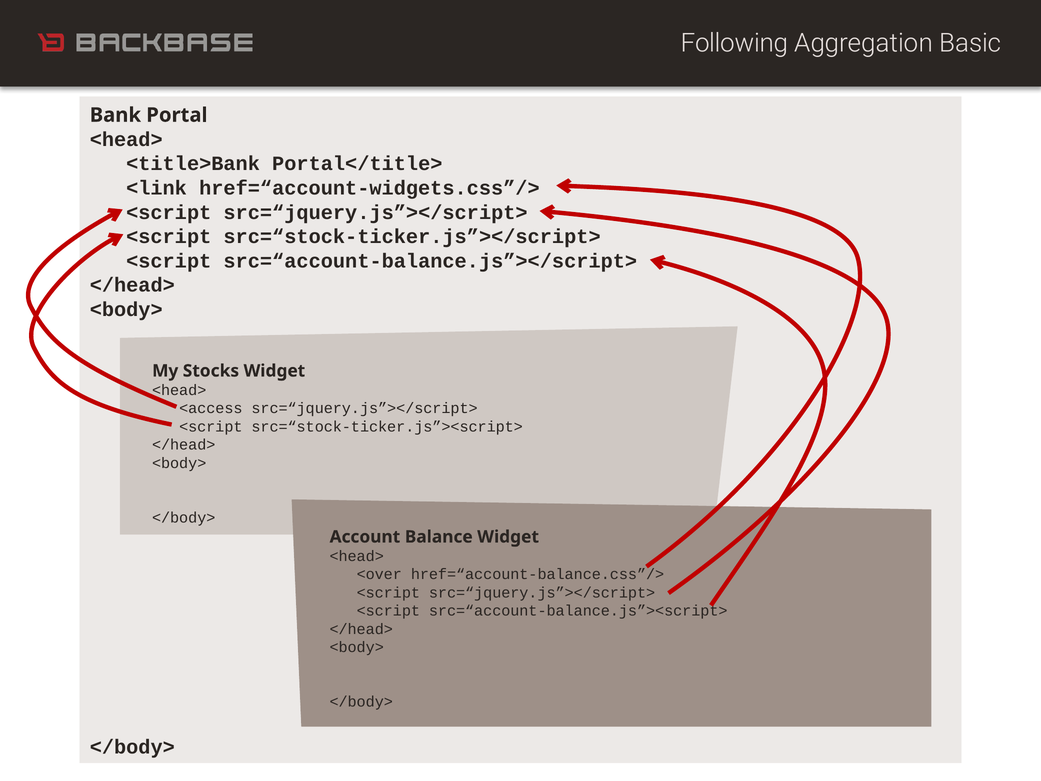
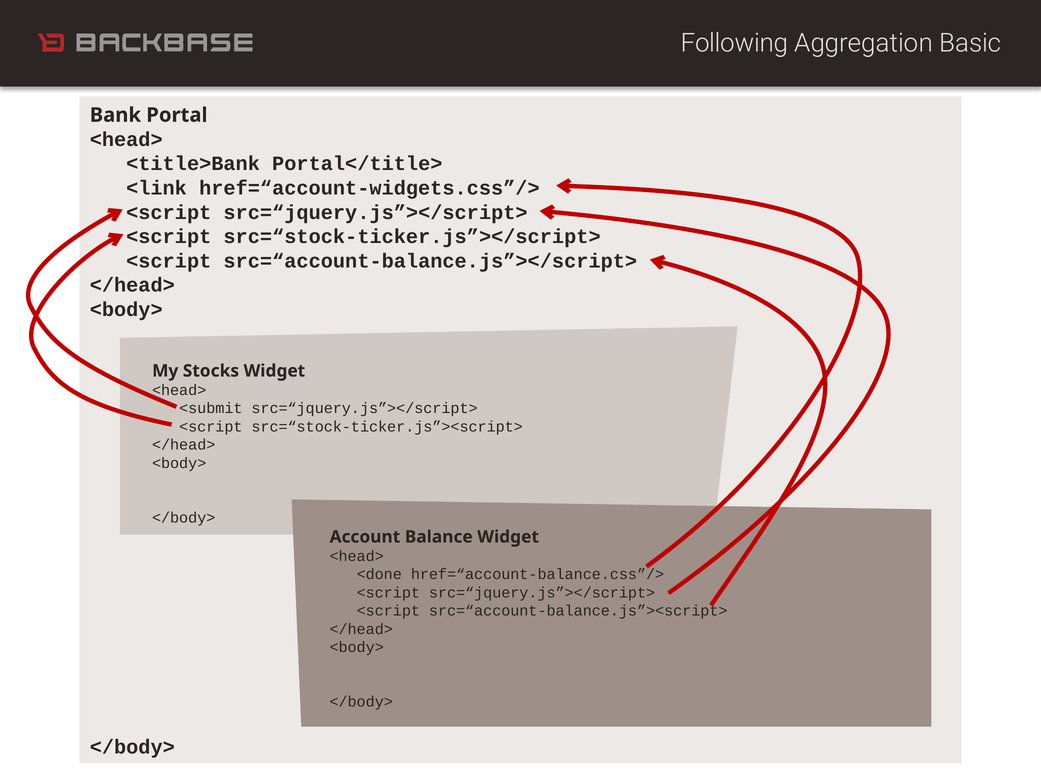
<access: <access -> <submit (211, 408)
<over: <over -> <done (379, 574)
